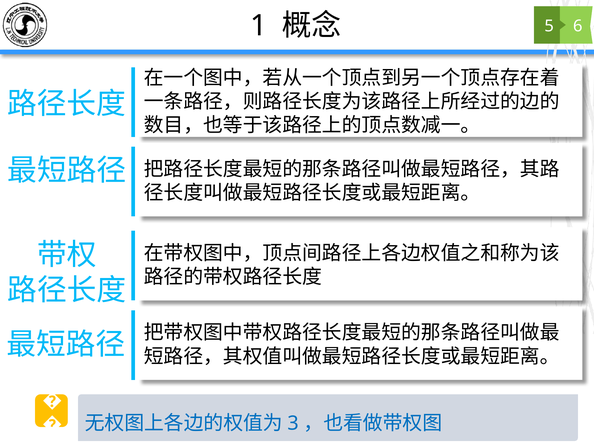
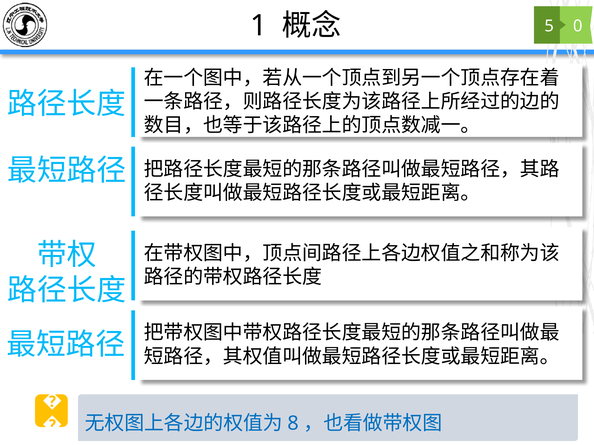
6: 6 -> 0 (578, 26)
3: 3 -> 8 (293, 424)
